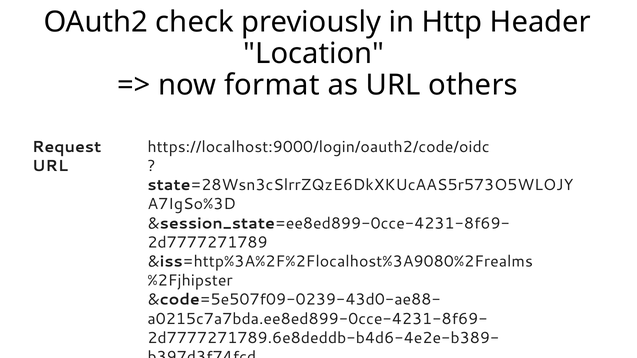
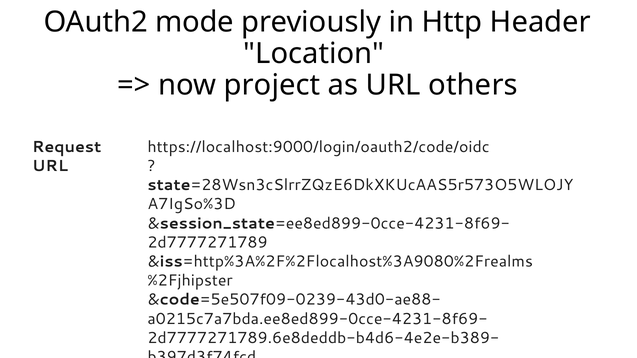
check: check -> mode (195, 22)
format: format -> project (272, 85)
